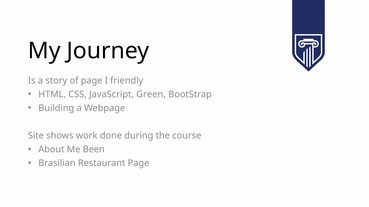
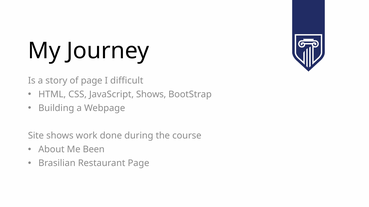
friendly: friendly -> difficult (127, 81)
JavaScript Green: Green -> Shows (151, 95)
